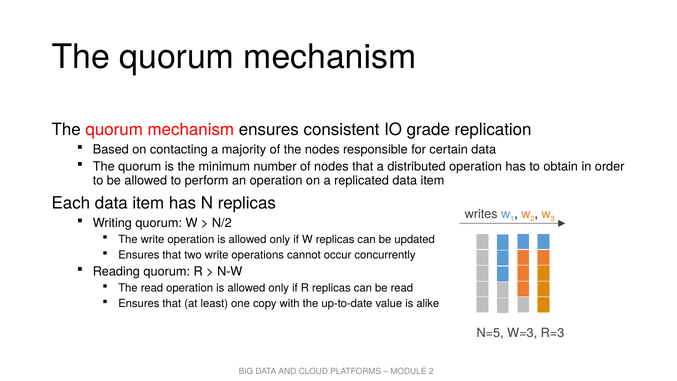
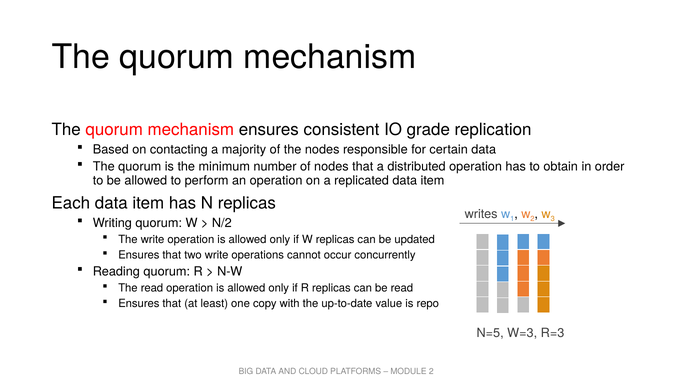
alike: alike -> repo (428, 304)
